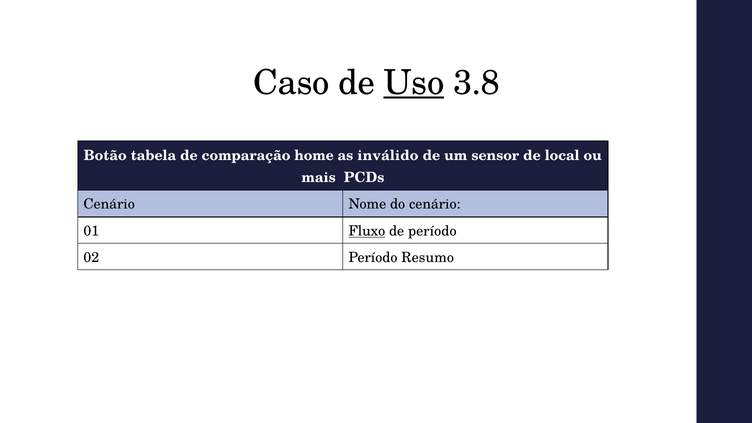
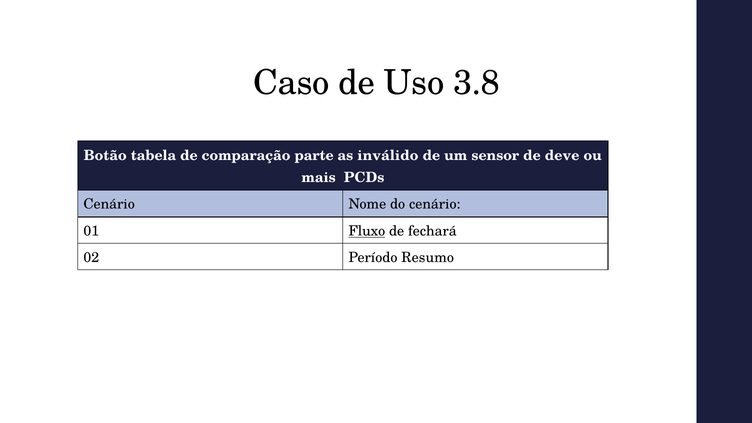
Uso underline: present -> none (414, 83)
home: home -> parte (314, 156)
local: local -> deve (562, 156)
de período: período -> fechará (432, 231)
